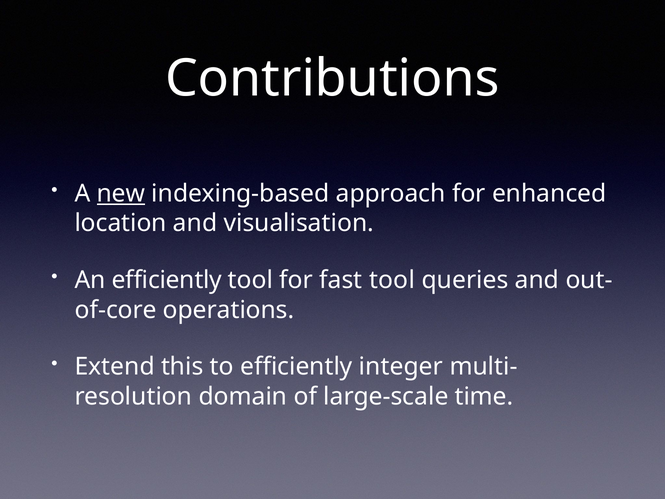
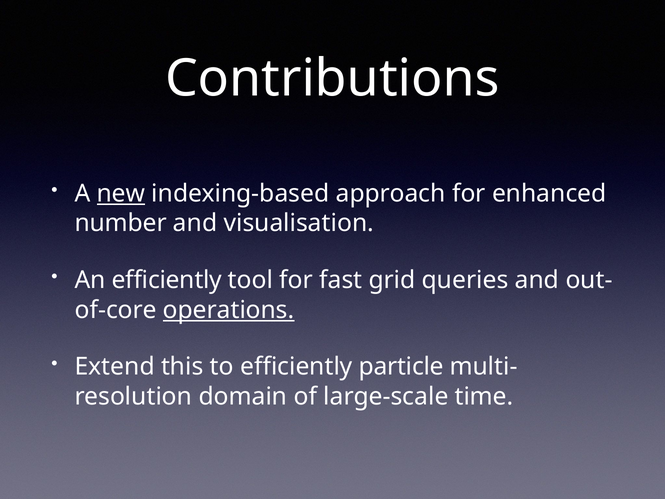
location: location -> number (121, 223)
fast tool: tool -> grid (392, 280)
operations underline: none -> present (229, 310)
integer: integer -> particle (401, 367)
